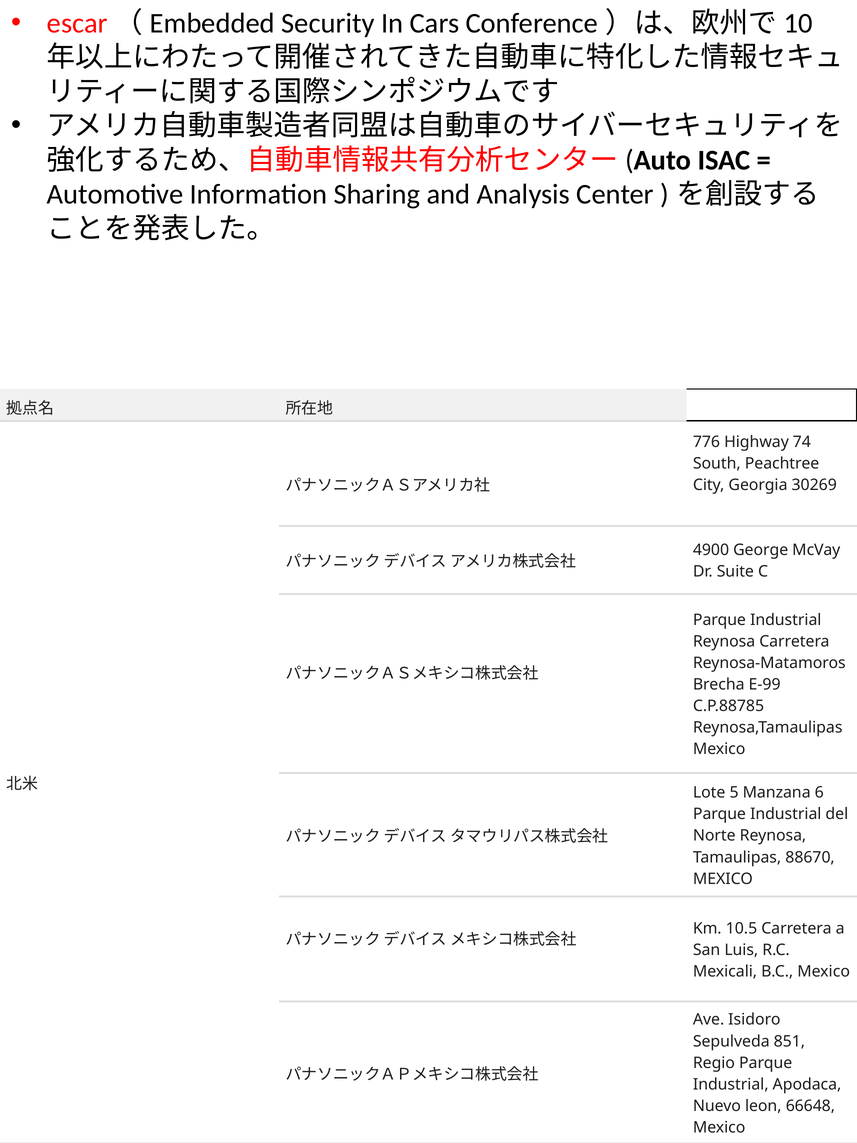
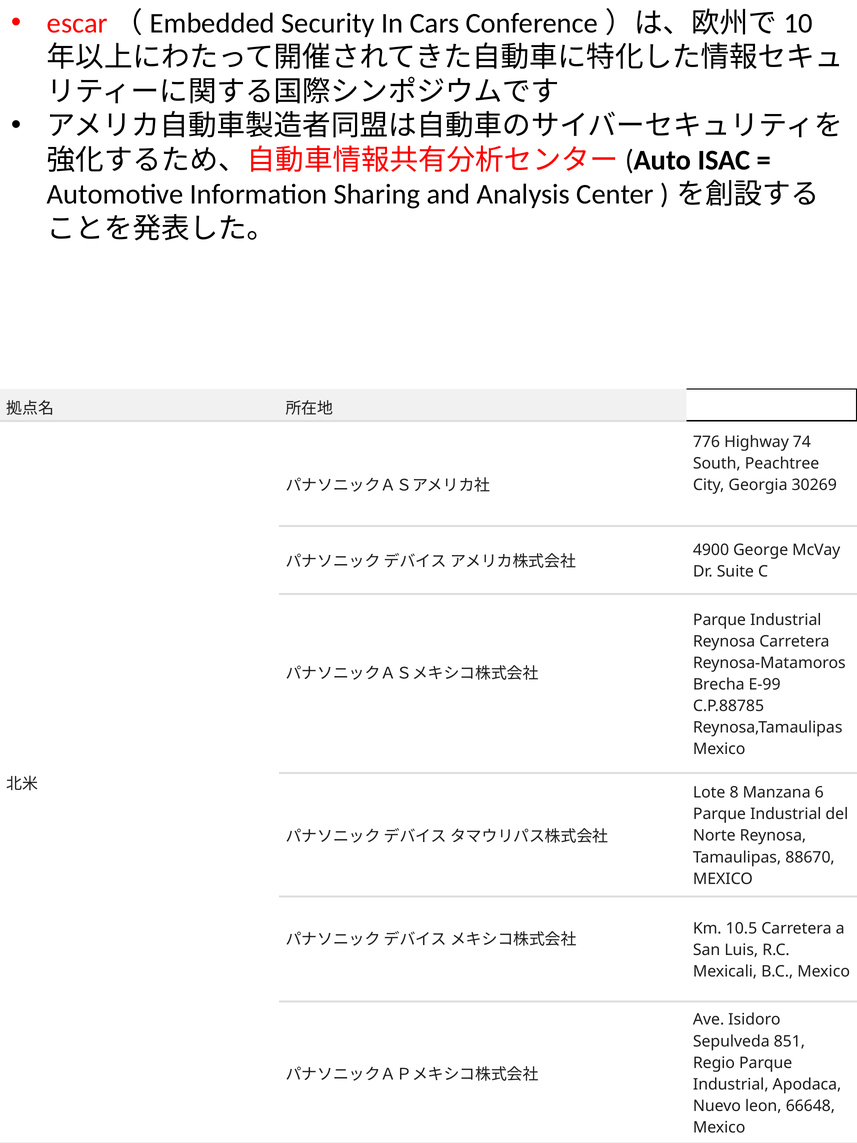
5: 5 -> 8 (734, 792)
